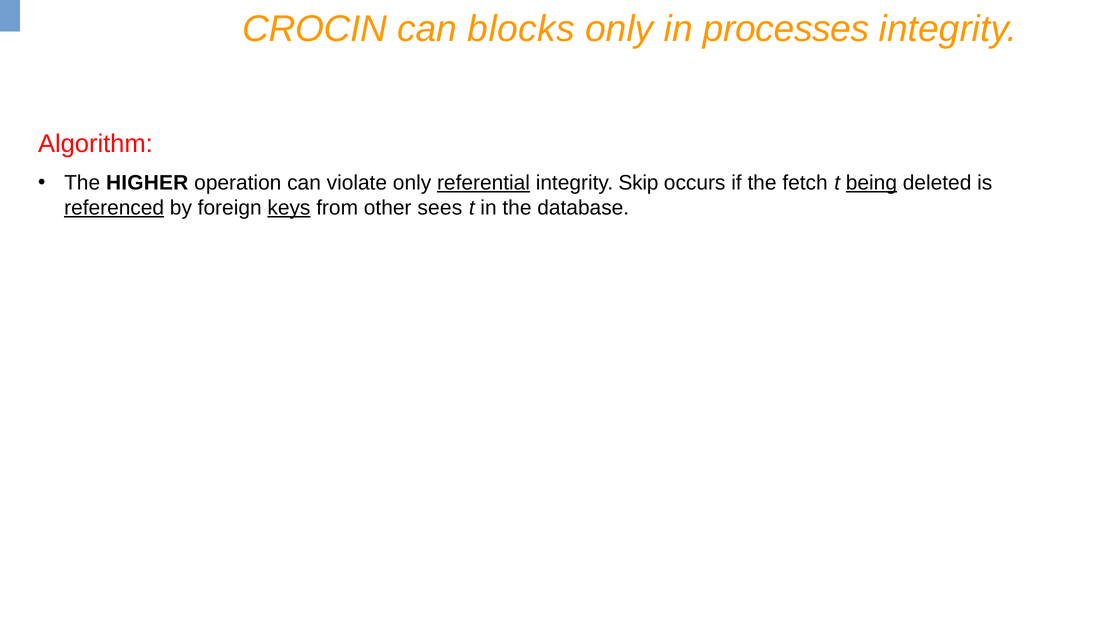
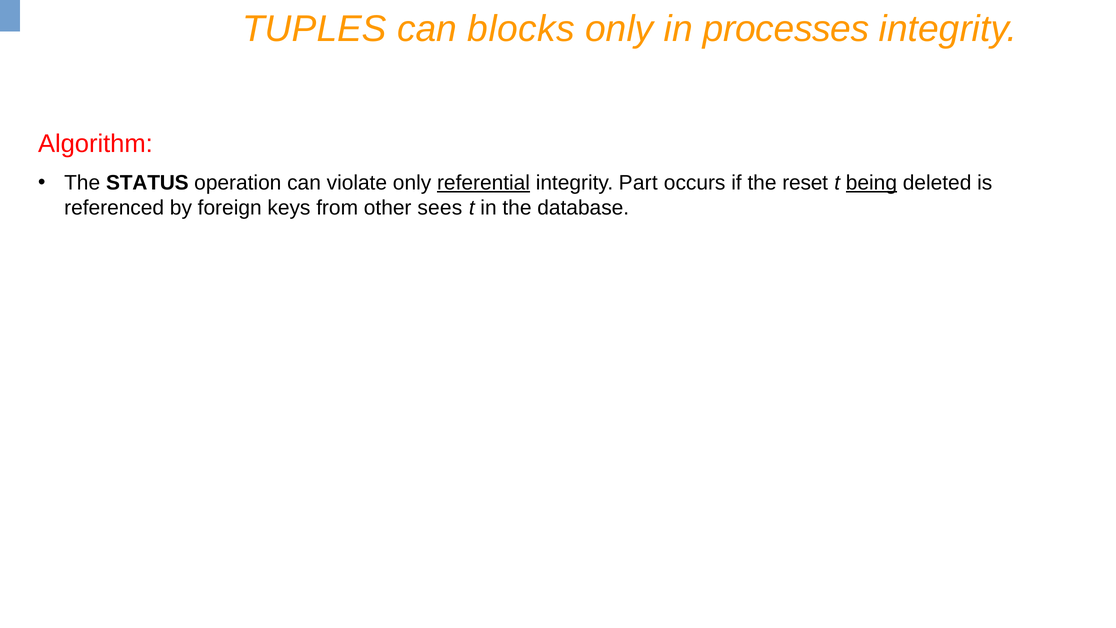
CROCIN: CROCIN -> TUPLES (314, 29)
HIGHER: HIGHER -> STATUS (147, 183)
Skip: Skip -> Part (638, 183)
fetch: fetch -> reset (805, 183)
referenced underline: present -> none (114, 208)
keys underline: present -> none (289, 208)
